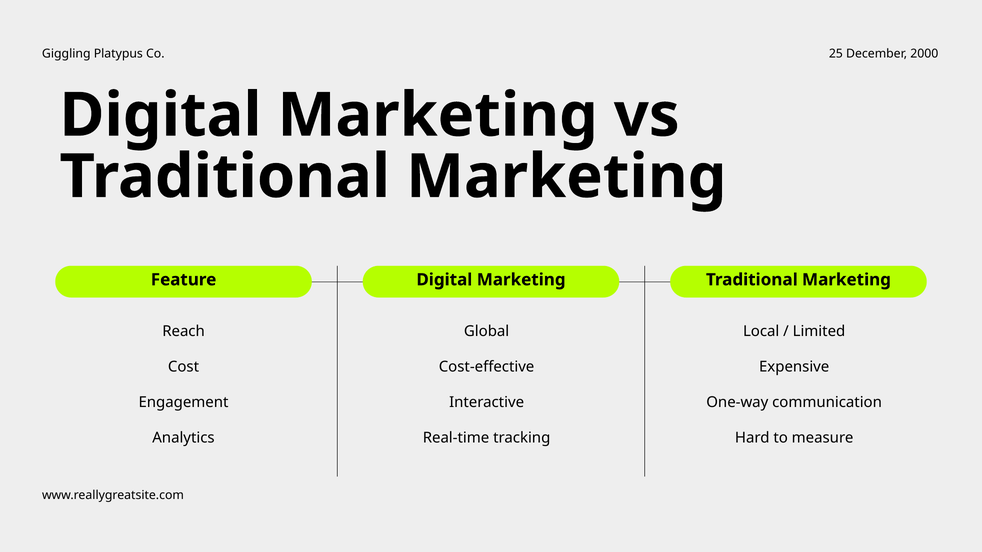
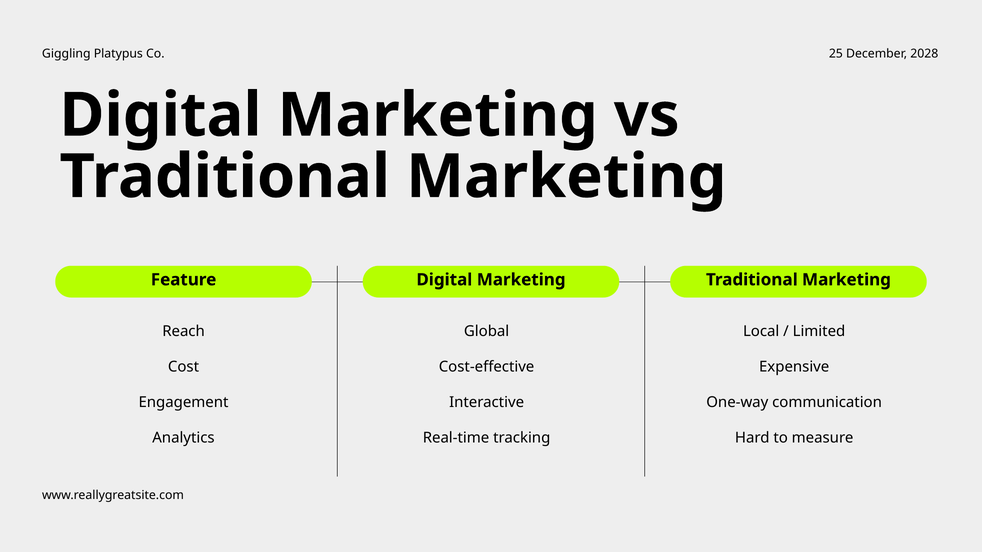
2000: 2000 -> 2028 (924, 54)
